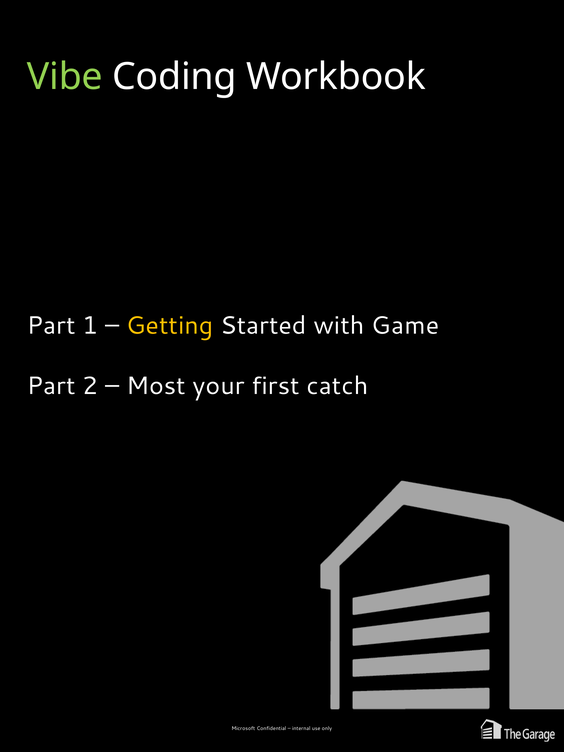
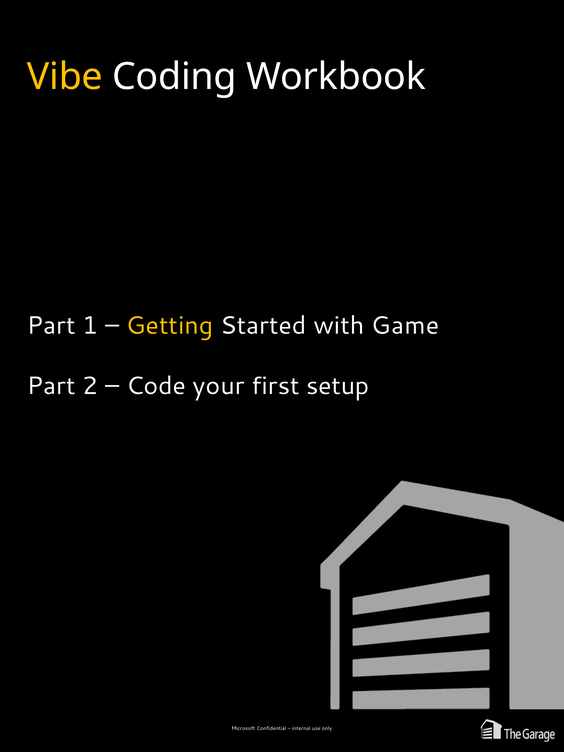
Vibe colour: light green -> yellow (65, 77)
Most: Most -> Code (156, 386)
catch: catch -> setup (338, 386)
